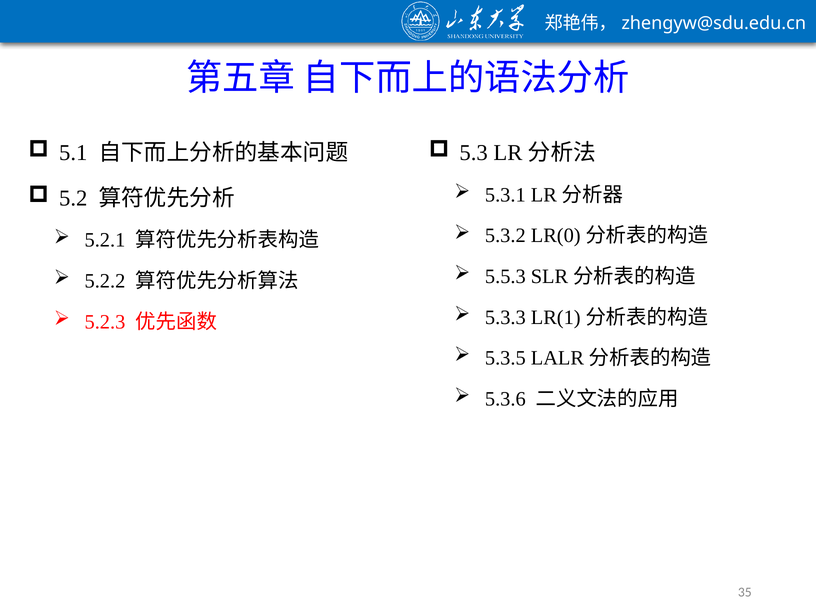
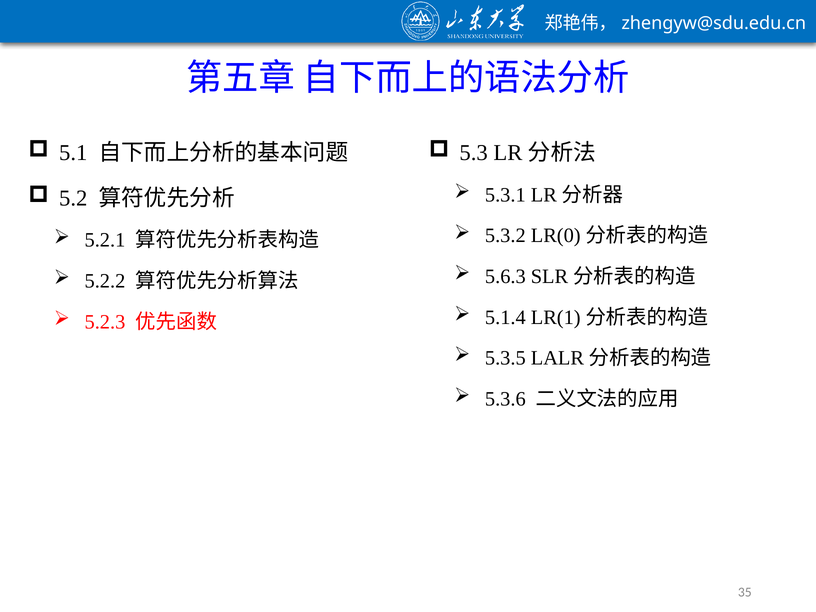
5.5.3: 5.5.3 -> 5.6.3 (505, 276)
5.3.3: 5.3.3 -> 5.1.4 (505, 317)
